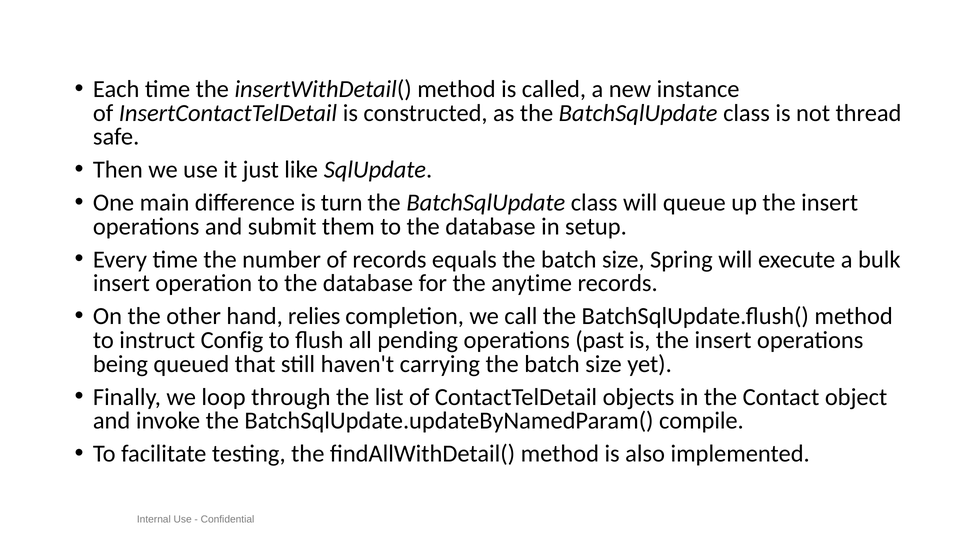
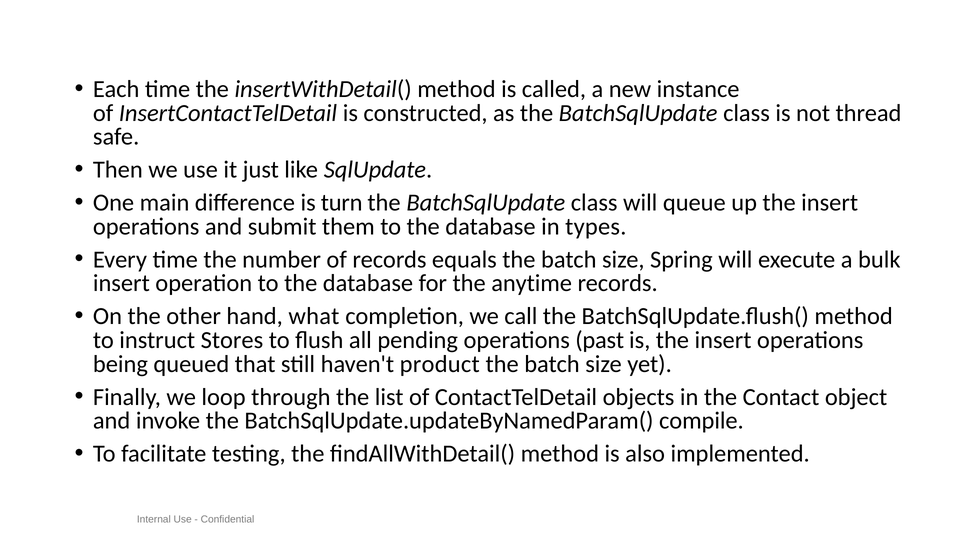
setup: setup -> types (596, 226)
relies: relies -> what (314, 316)
Config: Config -> Stores (232, 340)
carrying: carrying -> product (440, 364)
